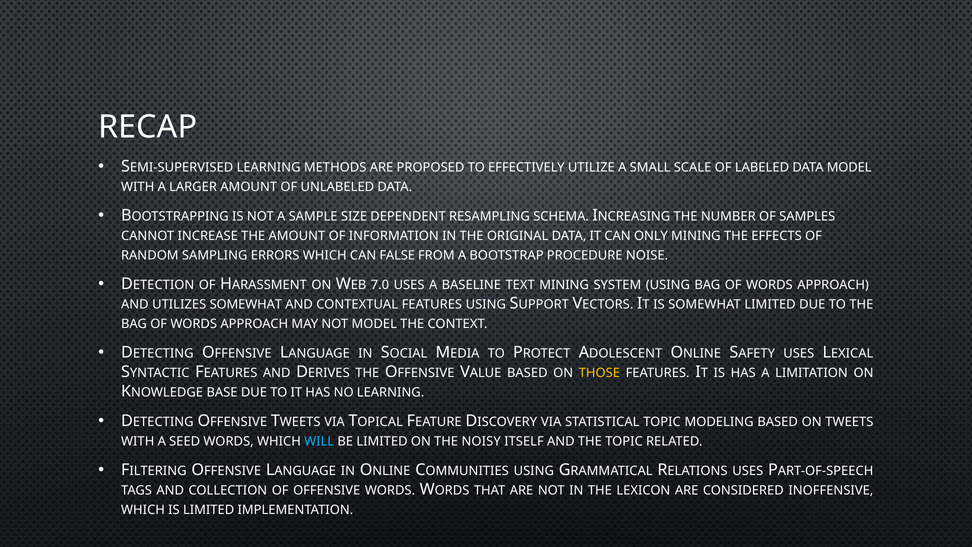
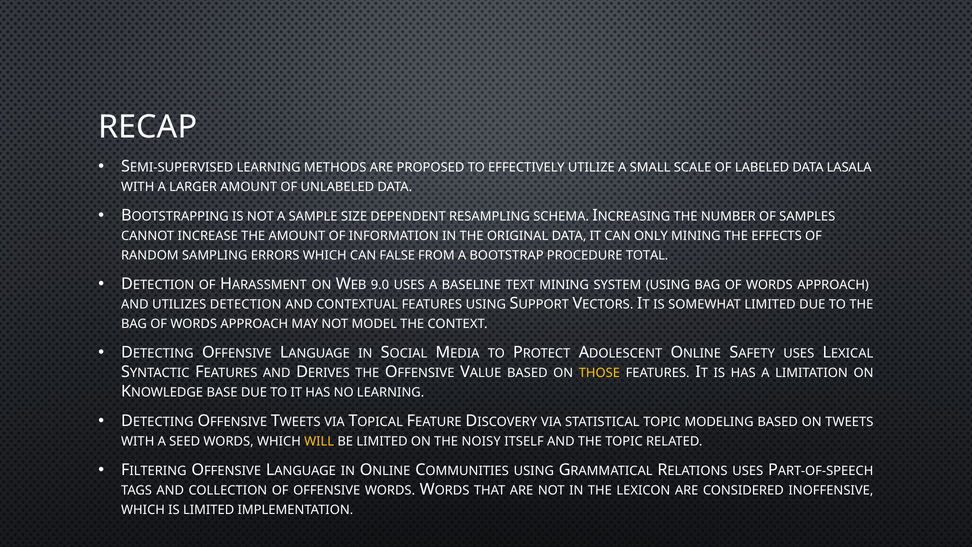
DATA MODEL: MODEL -> LASALA (849, 168)
NOISE: NOISE -> TOTAL (647, 255)
7.0: 7.0 -> 9.0 (380, 285)
UTILIZES SOMEWHAT: SOMEWHAT -> DETECTION (246, 304)
WILL colour: light blue -> yellow (319, 441)
